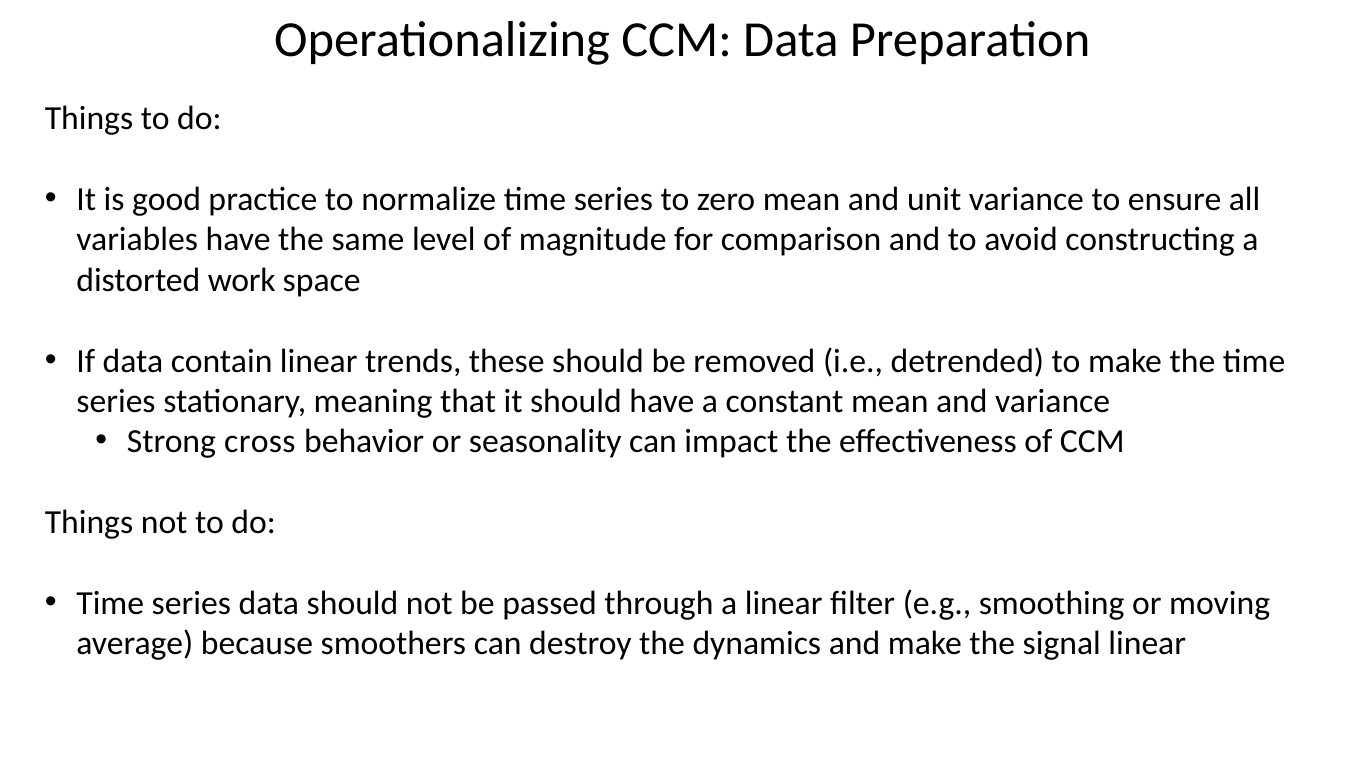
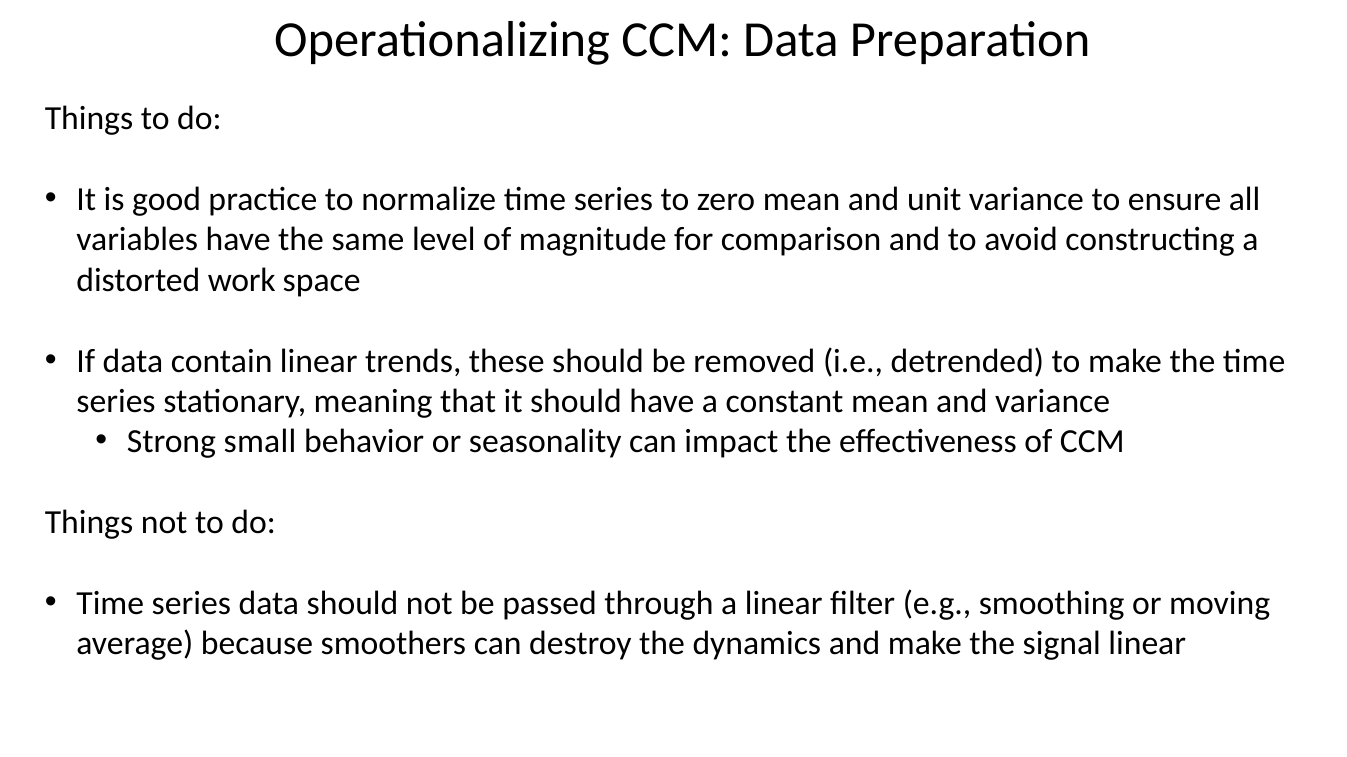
cross: cross -> small (260, 442)
